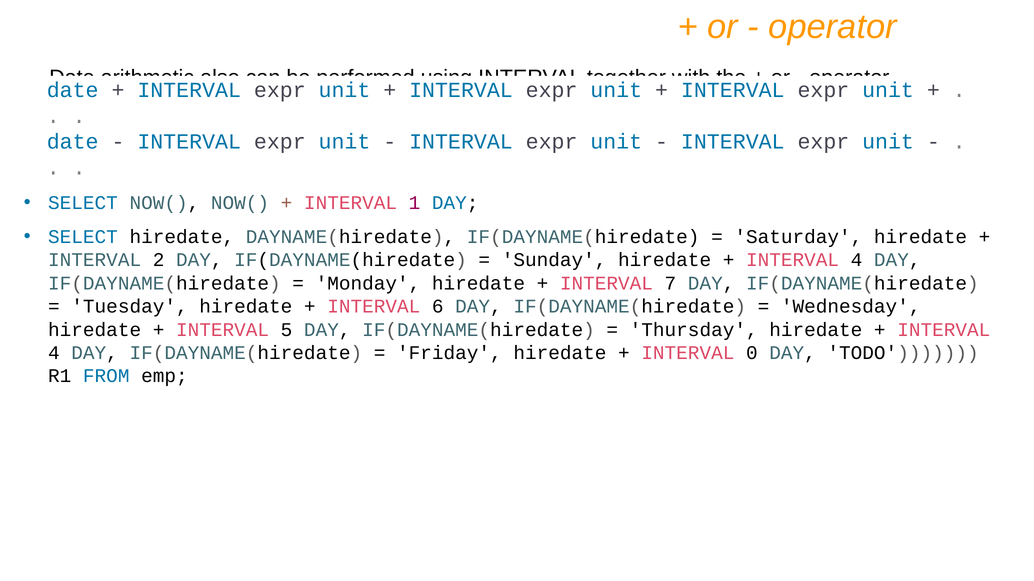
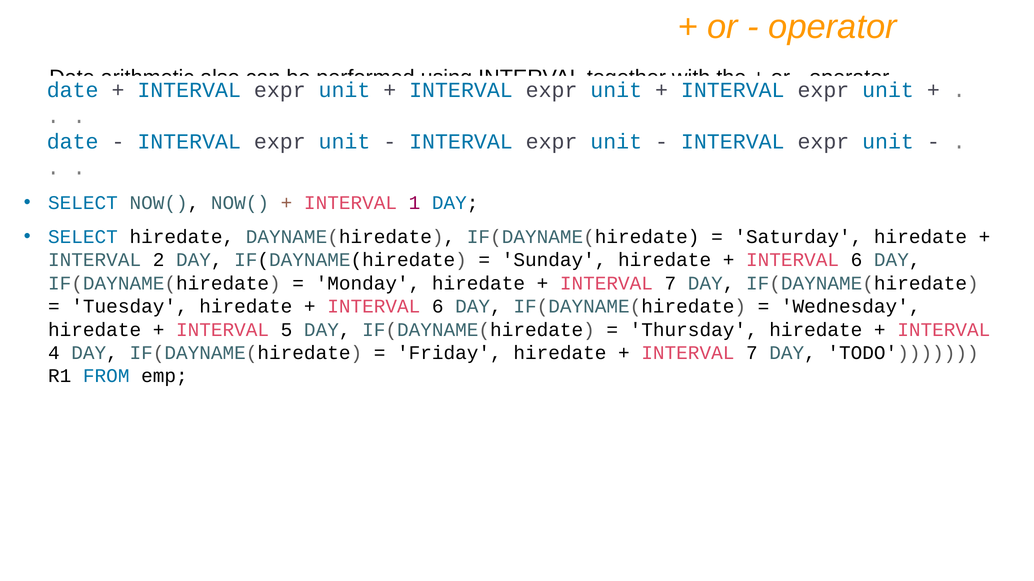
4: 4 -> 6 (857, 260)
0: 0 -> 7 (752, 353)
